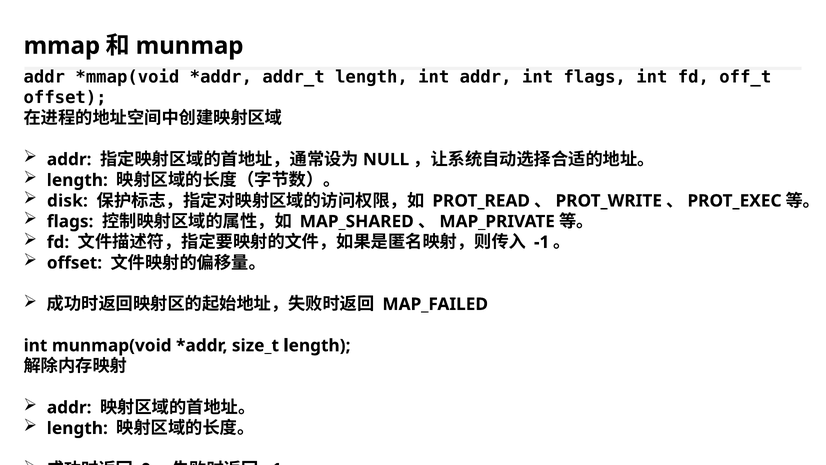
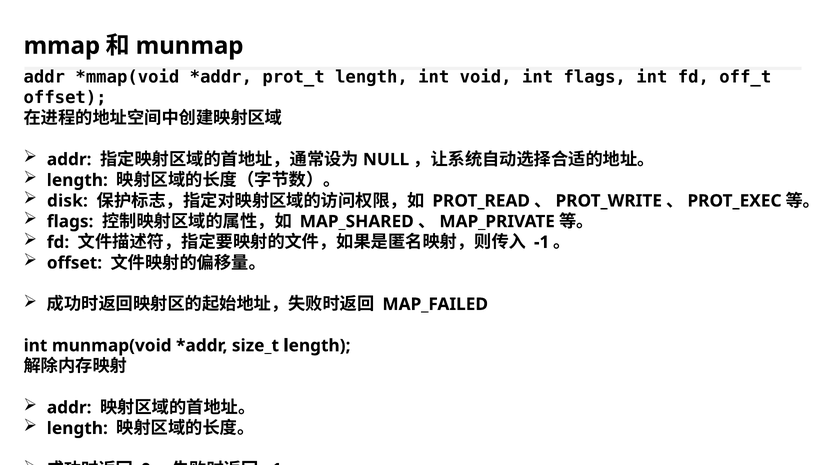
addr_t: addr_t -> prot_t (294, 77)
int addr: addr -> void (486, 77)
